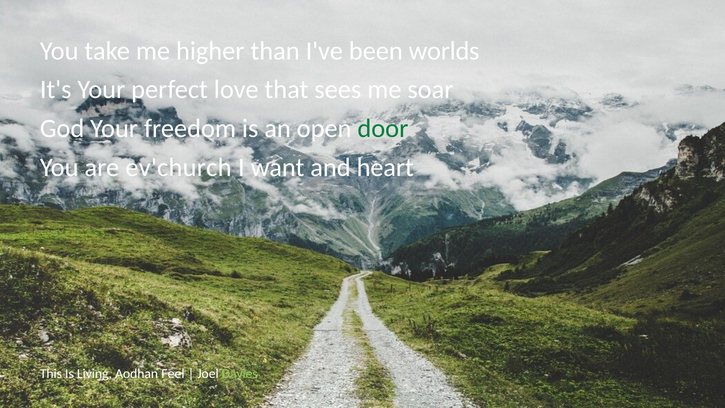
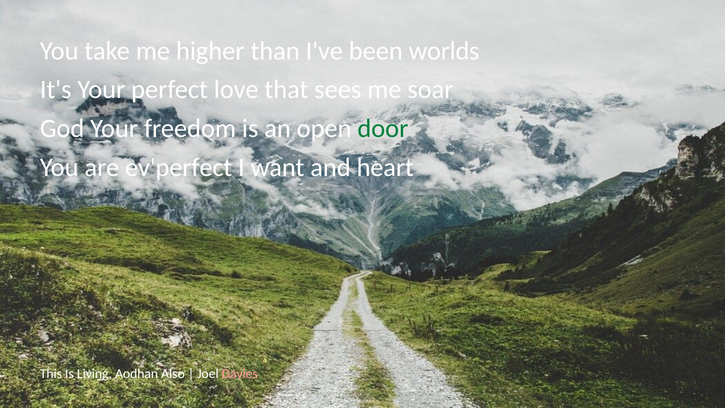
ev'church: ev'church -> ev'perfect (179, 167)
Feel: Feel -> Also (173, 374)
Davies colour: light green -> pink (240, 374)
